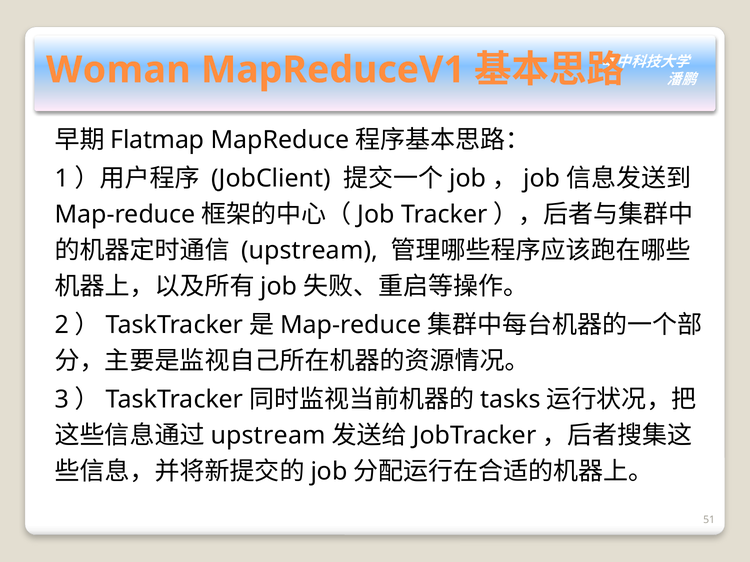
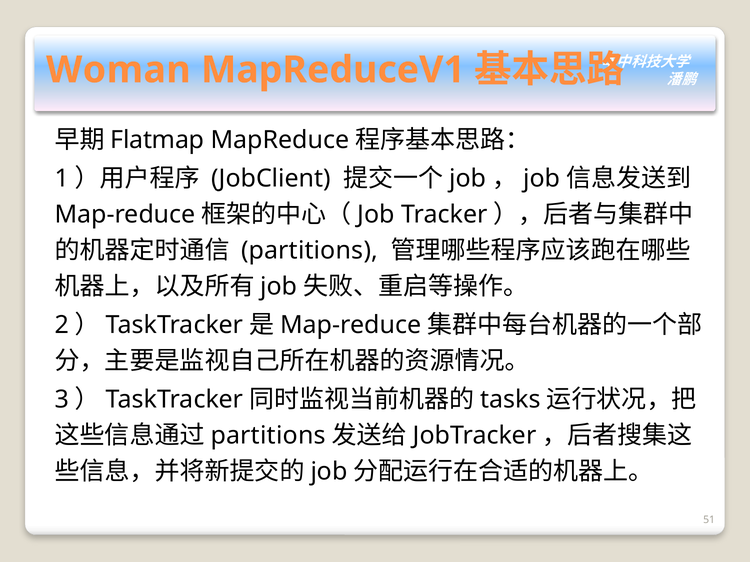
upstream: upstream -> partitions (309, 251)
upstream: upstream -> partitions (268, 436)
